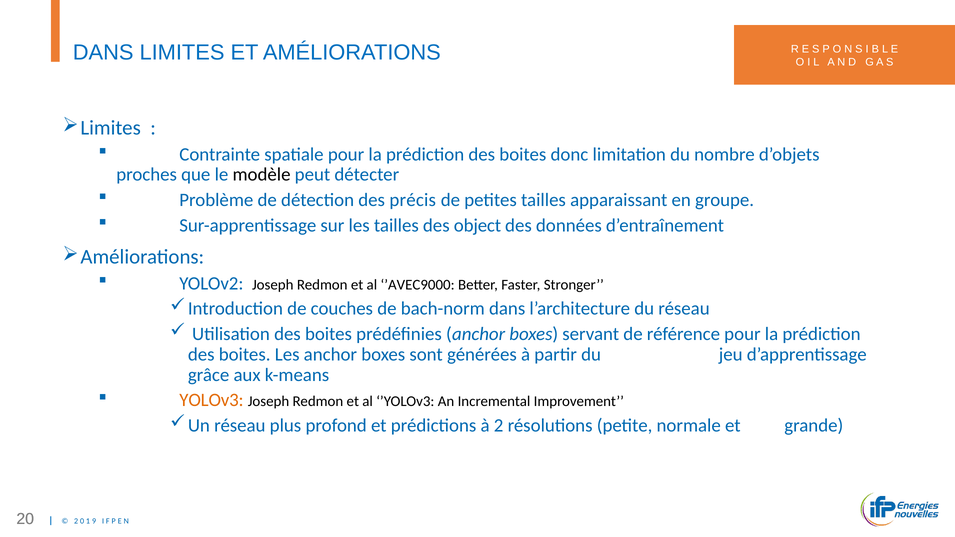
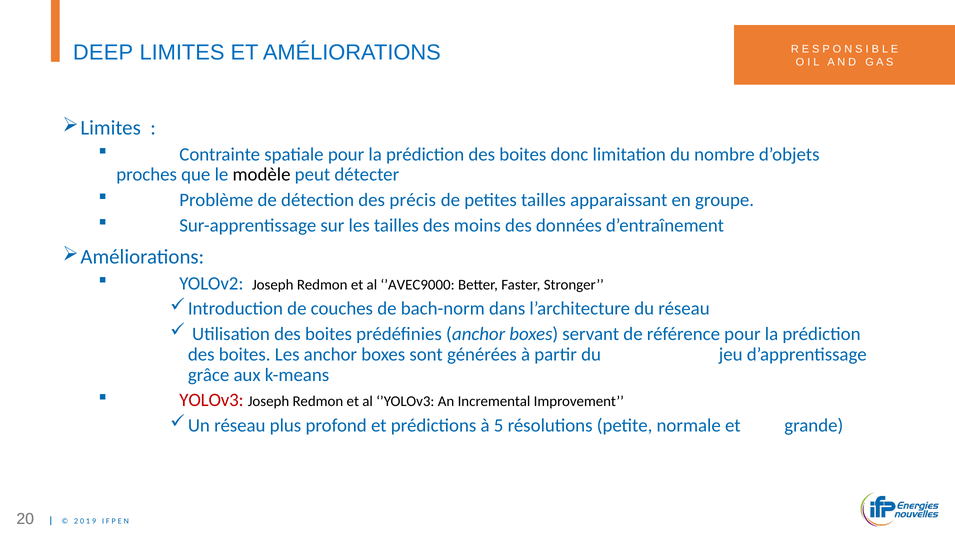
DANS: DANS -> DEEP (103, 53)
object: object -> moins (477, 226)
YOLOv3 colour: orange -> red (212, 400)
à 2: 2 -> 5 (499, 426)
